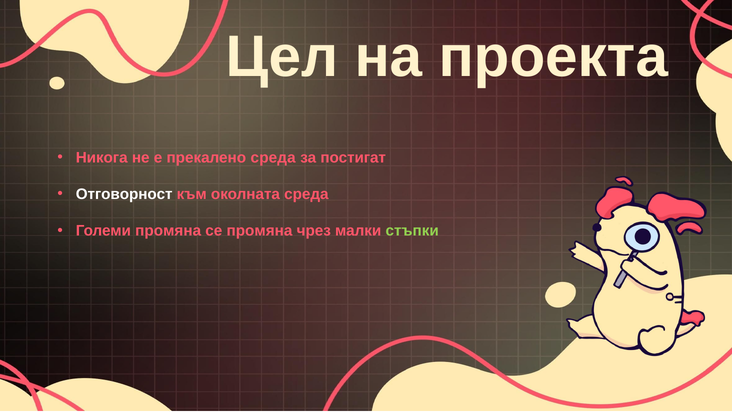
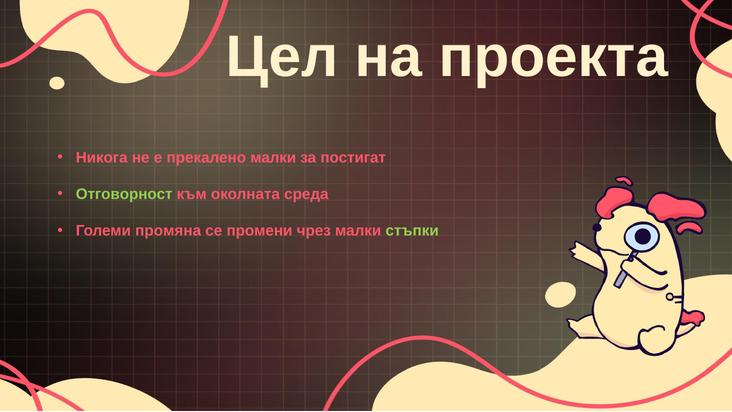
прекалено среда: среда -> малки (273, 157)
Отговорност colour: white -> light green (124, 194)
се промяна: промяна -> промени (260, 231)
